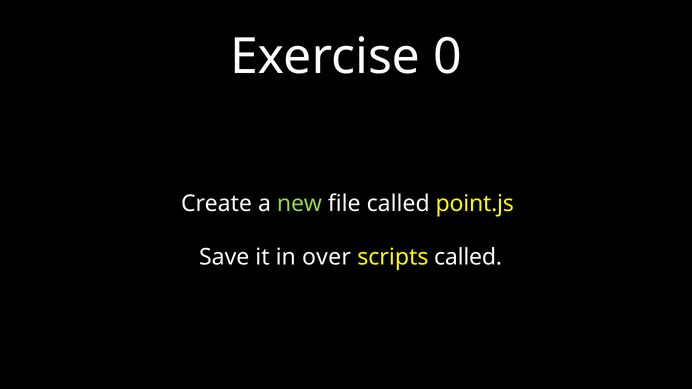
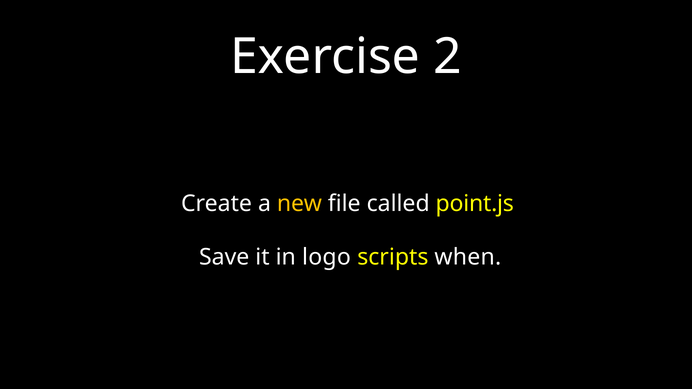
0: 0 -> 2 (447, 57)
new colour: light green -> yellow (299, 204)
over: over -> logo (326, 257)
scripts called: called -> when (468, 257)
